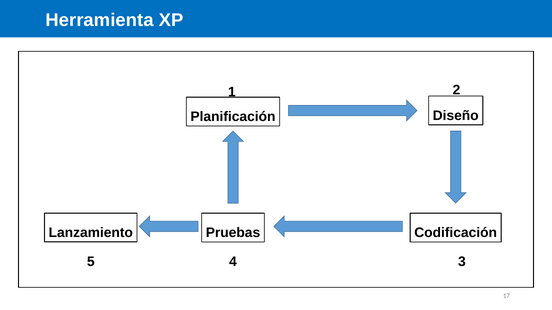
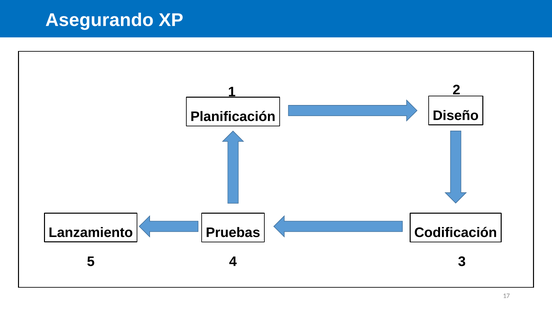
Herramienta: Herramienta -> Asegurando (100, 20)
